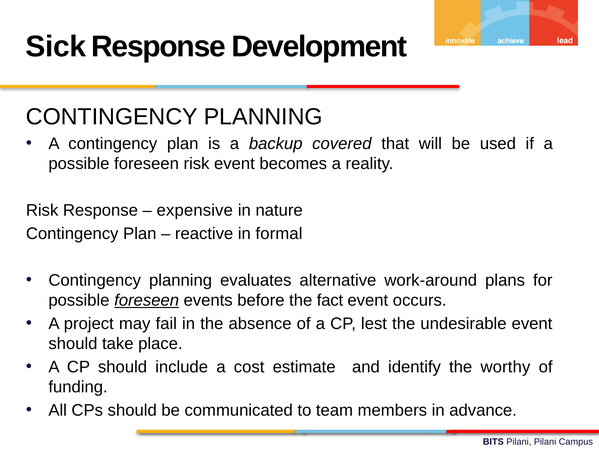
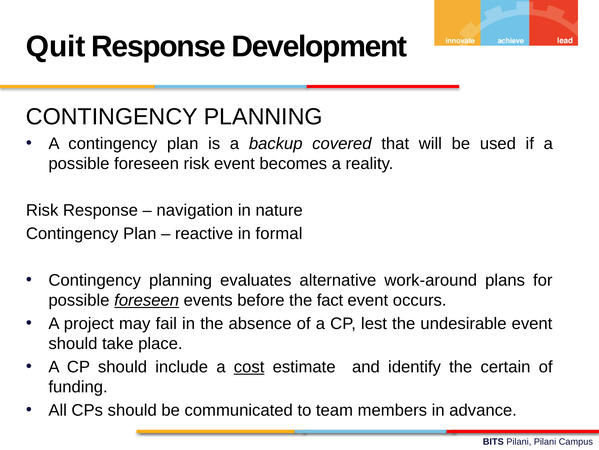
Sick: Sick -> Quit (56, 47)
expensive: expensive -> navigation (195, 210)
cost underline: none -> present (249, 366)
worthy: worthy -> certain (506, 366)
